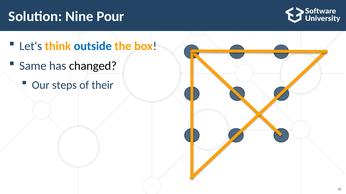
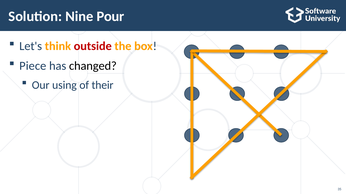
outside colour: blue -> red (93, 46)
Same: Same -> Piece (33, 66)
steps: steps -> using (64, 85)
